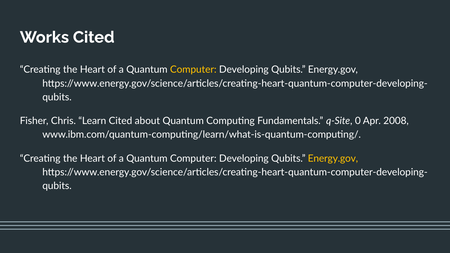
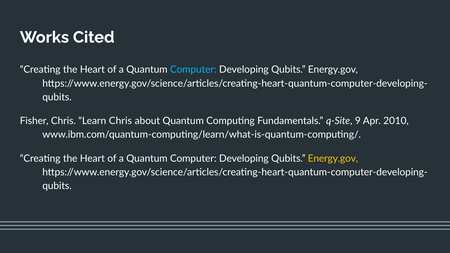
Computer colour: yellow -> light blue (193, 70)
Learn Cited: Cited -> Chris (120, 121)
0: 0 -> 9 (358, 121)
2008: 2008 -> 2010 (396, 121)
